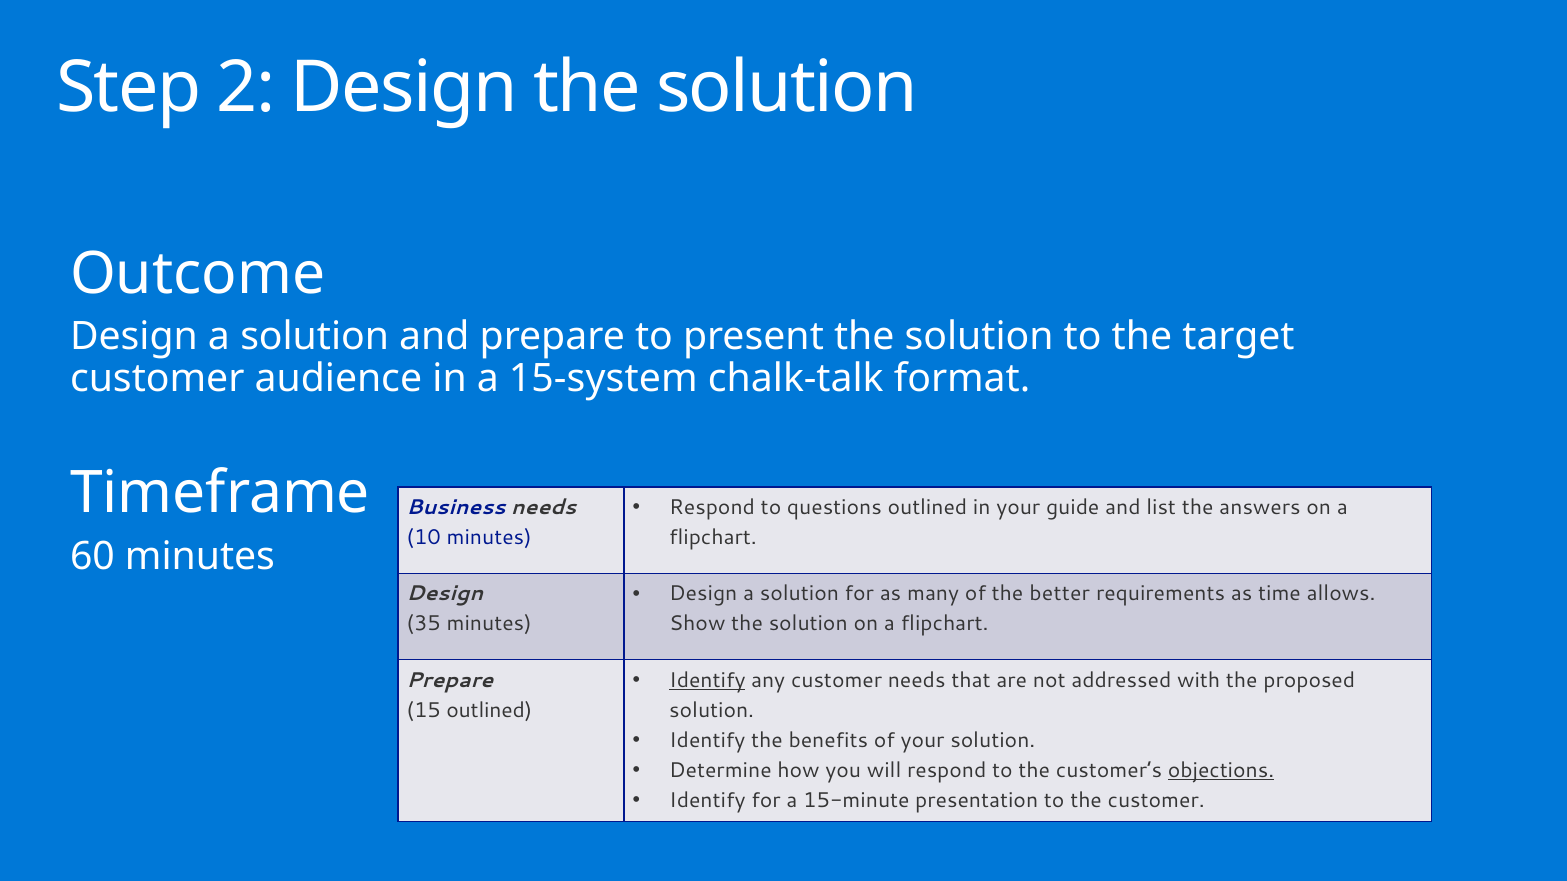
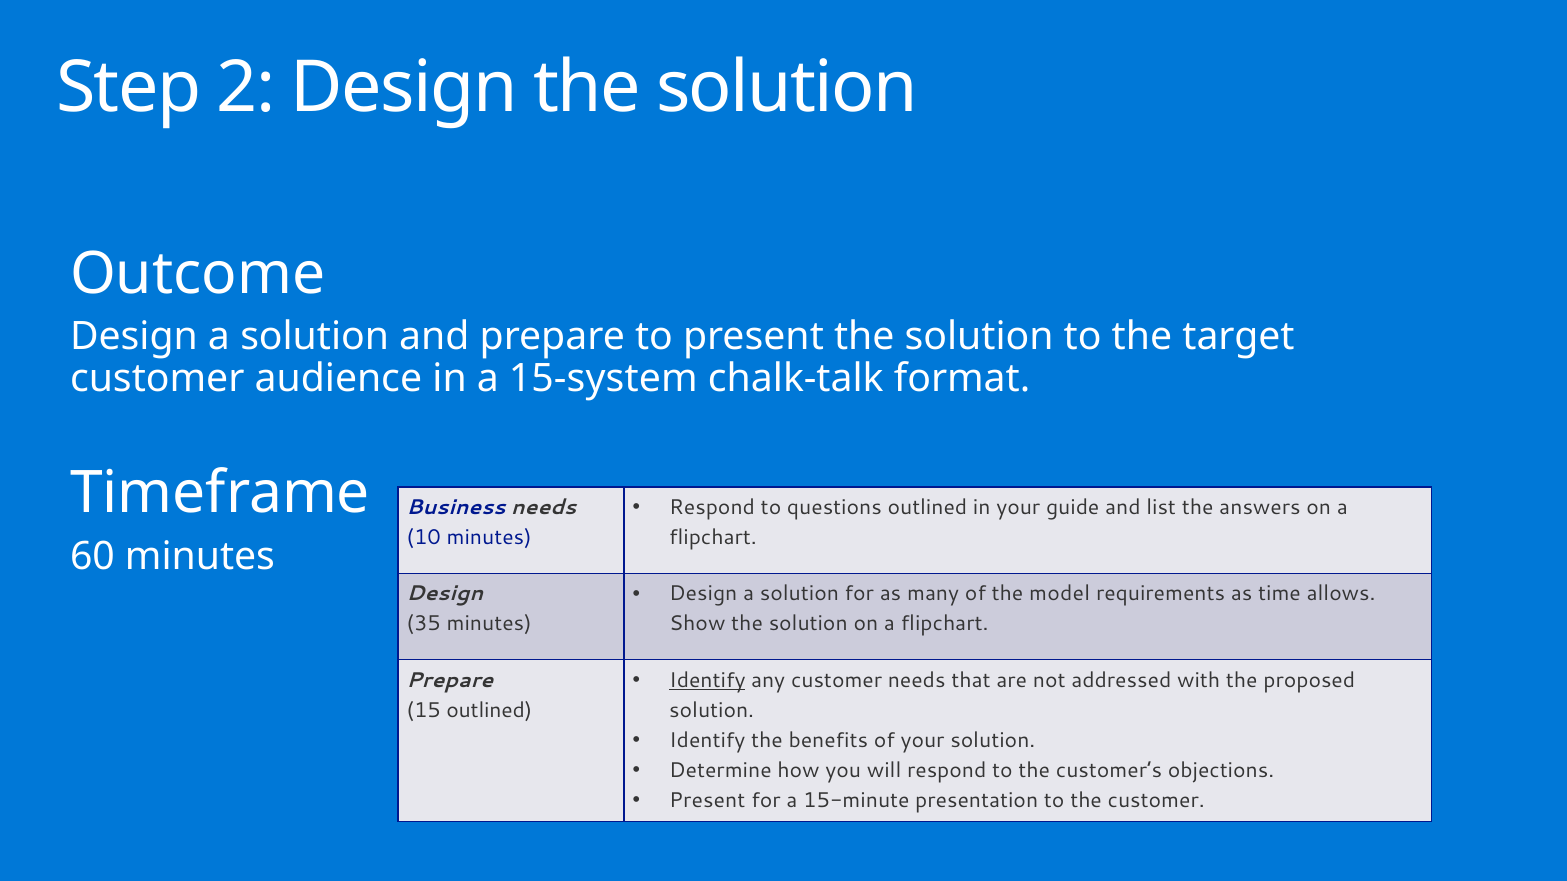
better: better -> model (1060, 594)
objections underline: present -> none (1221, 770)
Identify: Identify -> Present (707, 800)
